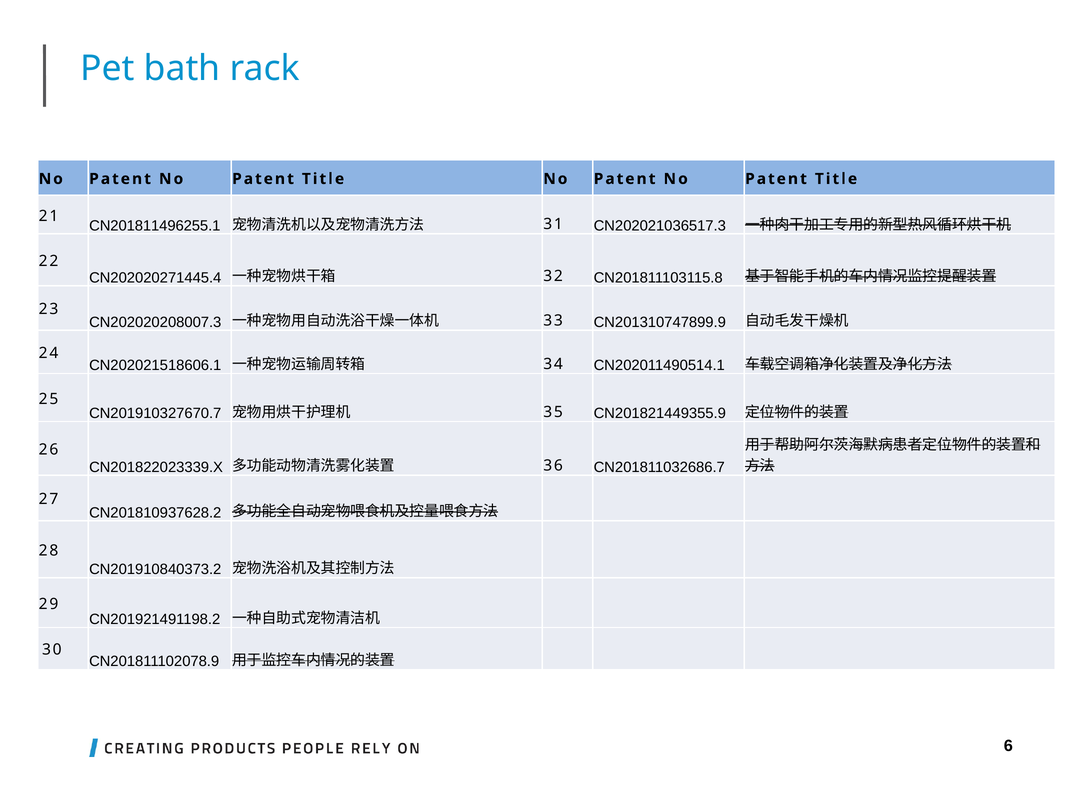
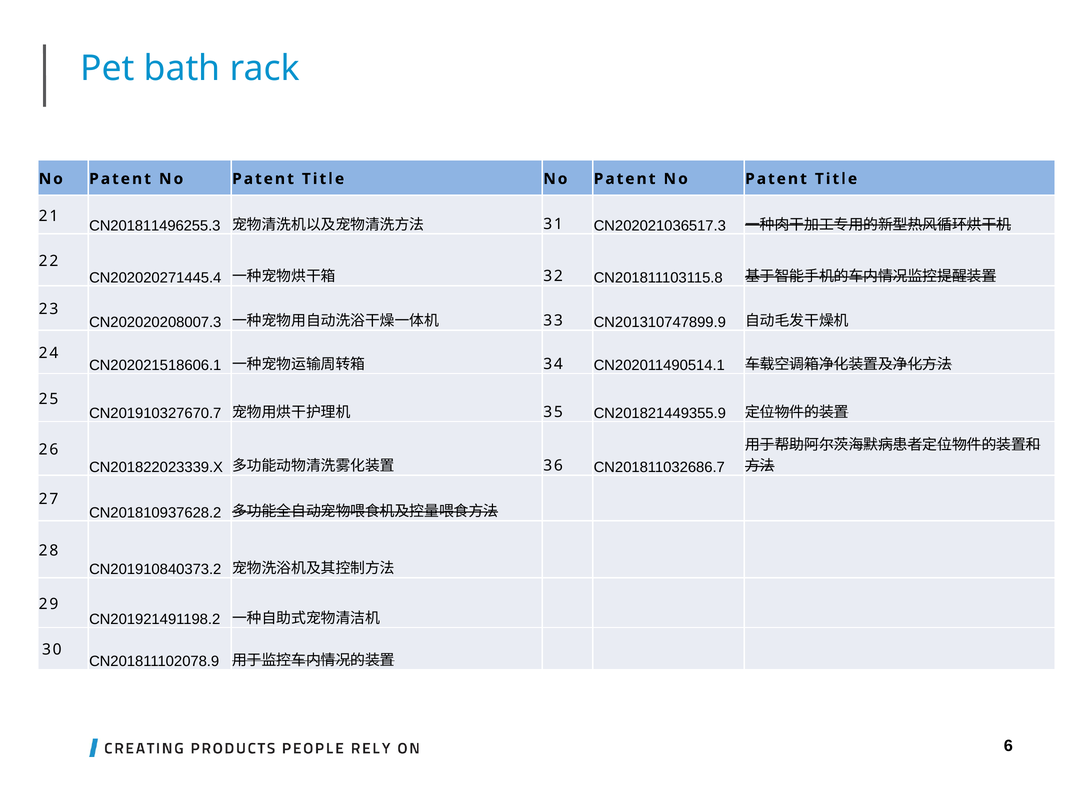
CN201811496255.1: CN201811496255.1 -> CN201811496255.3 (155, 226)
